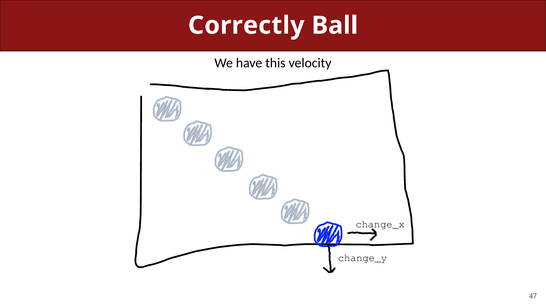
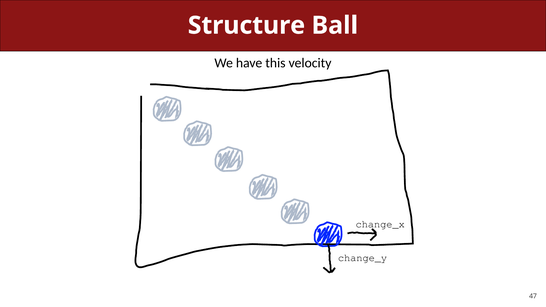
Correctly: Correctly -> Structure (246, 25)
